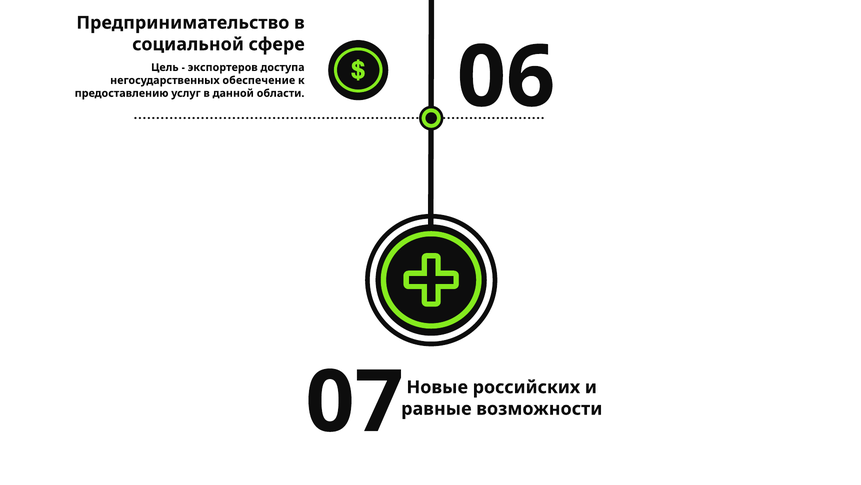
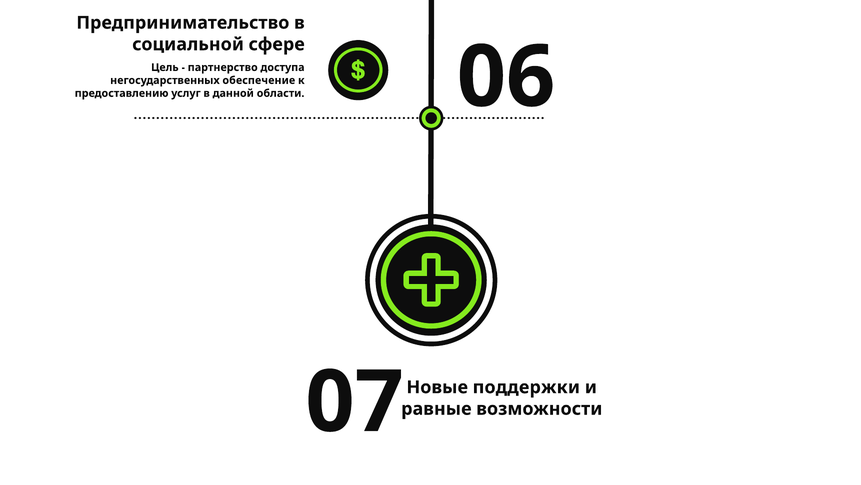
экспортеров: экспортеров -> партнерство (223, 67)
российских: российских -> поддержки (526, 387)
